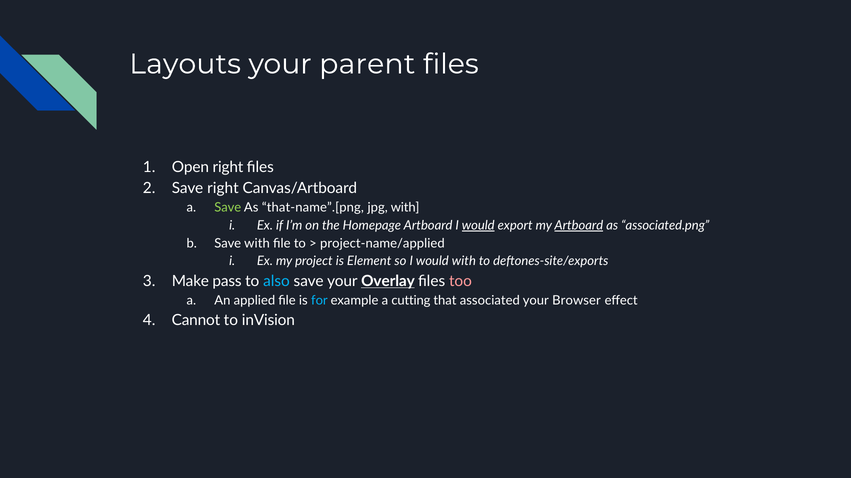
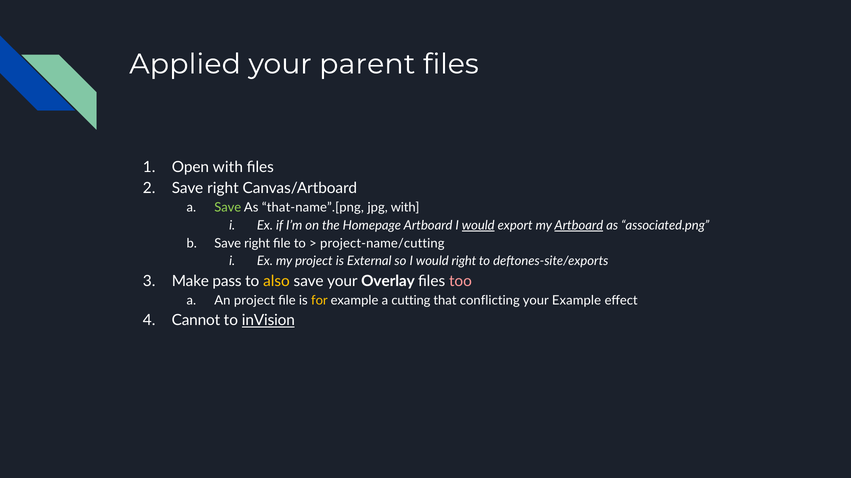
Layouts: Layouts -> Applied (185, 64)
Open right: right -> with (228, 167)
with: with -> right (257, 244)
project-name/applied: project-name/applied -> project-name/cutting (382, 244)
Element: Element -> External (369, 262)
would with: with -> right (464, 262)
also colour: light blue -> yellow (276, 282)
Overlay underline: present -> none (388, 282)
An applied: applied -> project (254, 301)
for colour: light blue -> yellow (319, 301)
associated: associated -> conflicting (490, 301)
your Browser: Browser -> Example (576, 301)
inVision underline: none -> present (268, 321)
